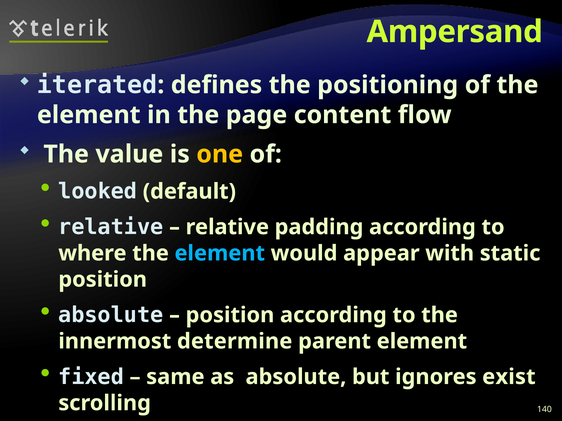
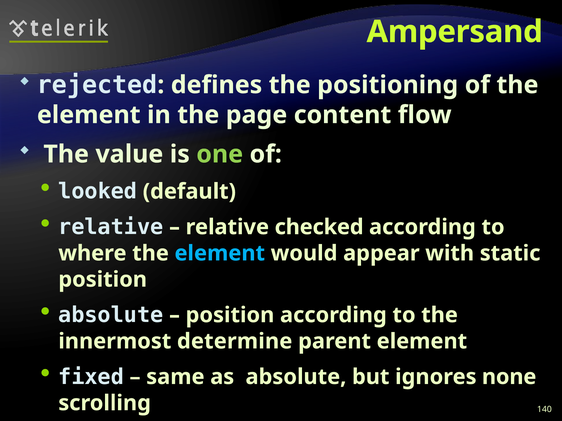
iterated: iterated -> rejected (97, 85)
one colour: yellow -> light green (220, 154)
padding: padding -> checked (319, 227)
exist: exist -> none (509, 377)
